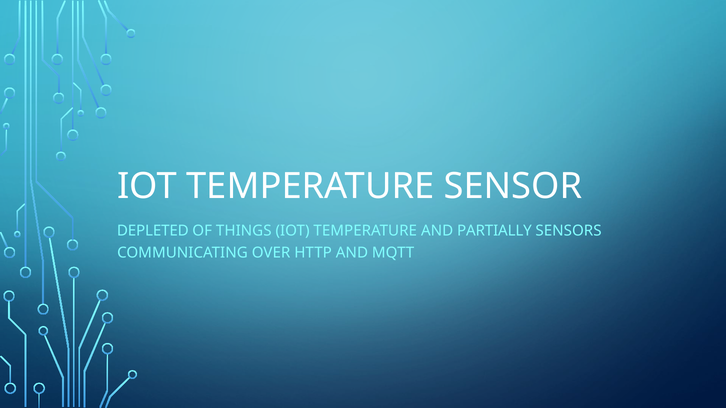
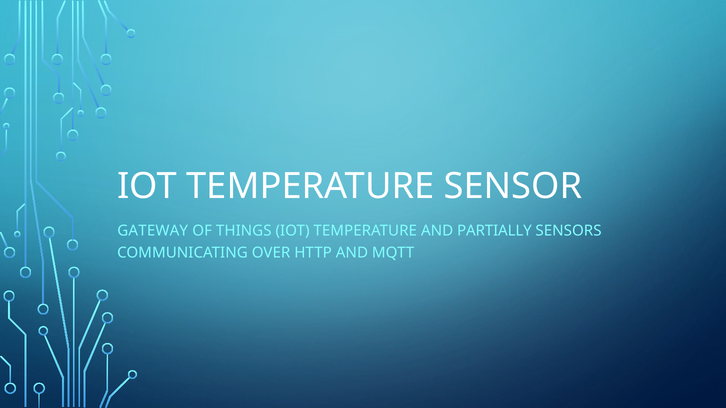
DEPLETED: DEPLETED -> GATEWAY (153, 231)
